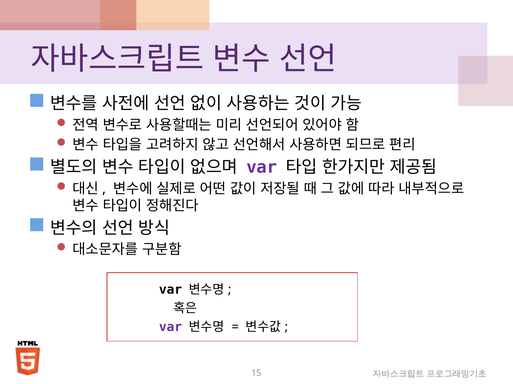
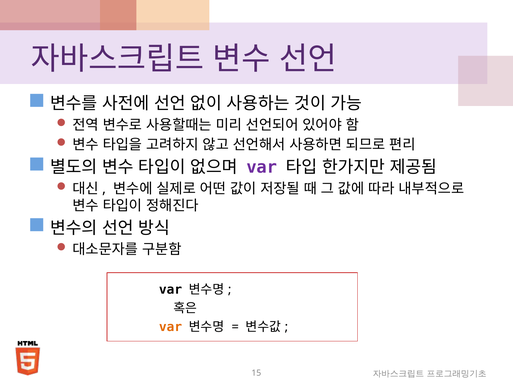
var colour: purple -> orange (171, 327)
